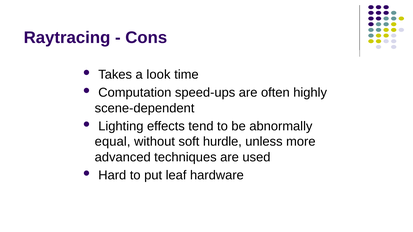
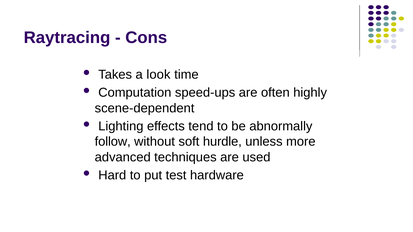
equal: equal -> follow (113, 142)
leaf: leaf -> test (176, 175)
